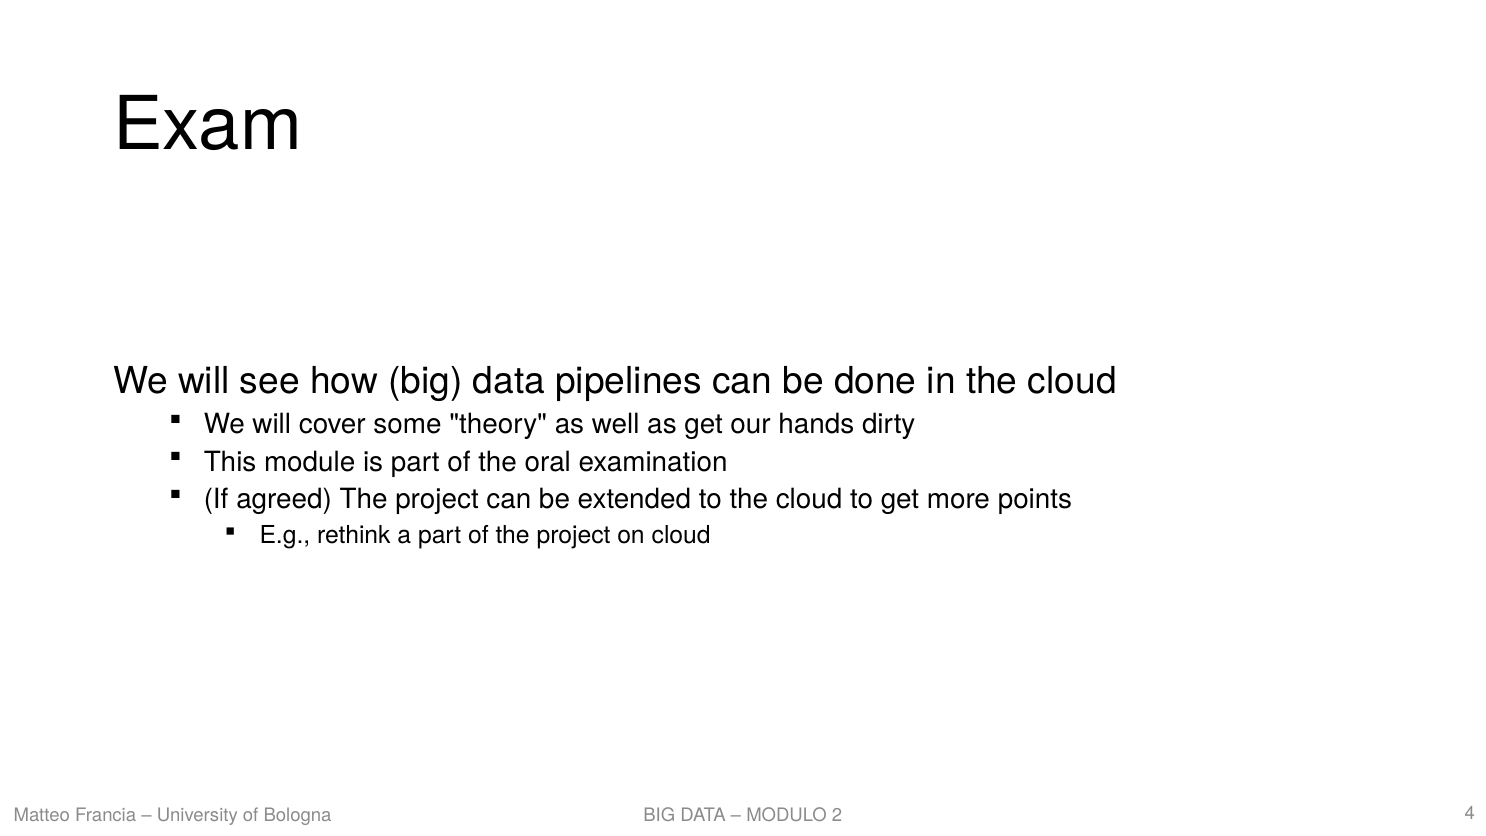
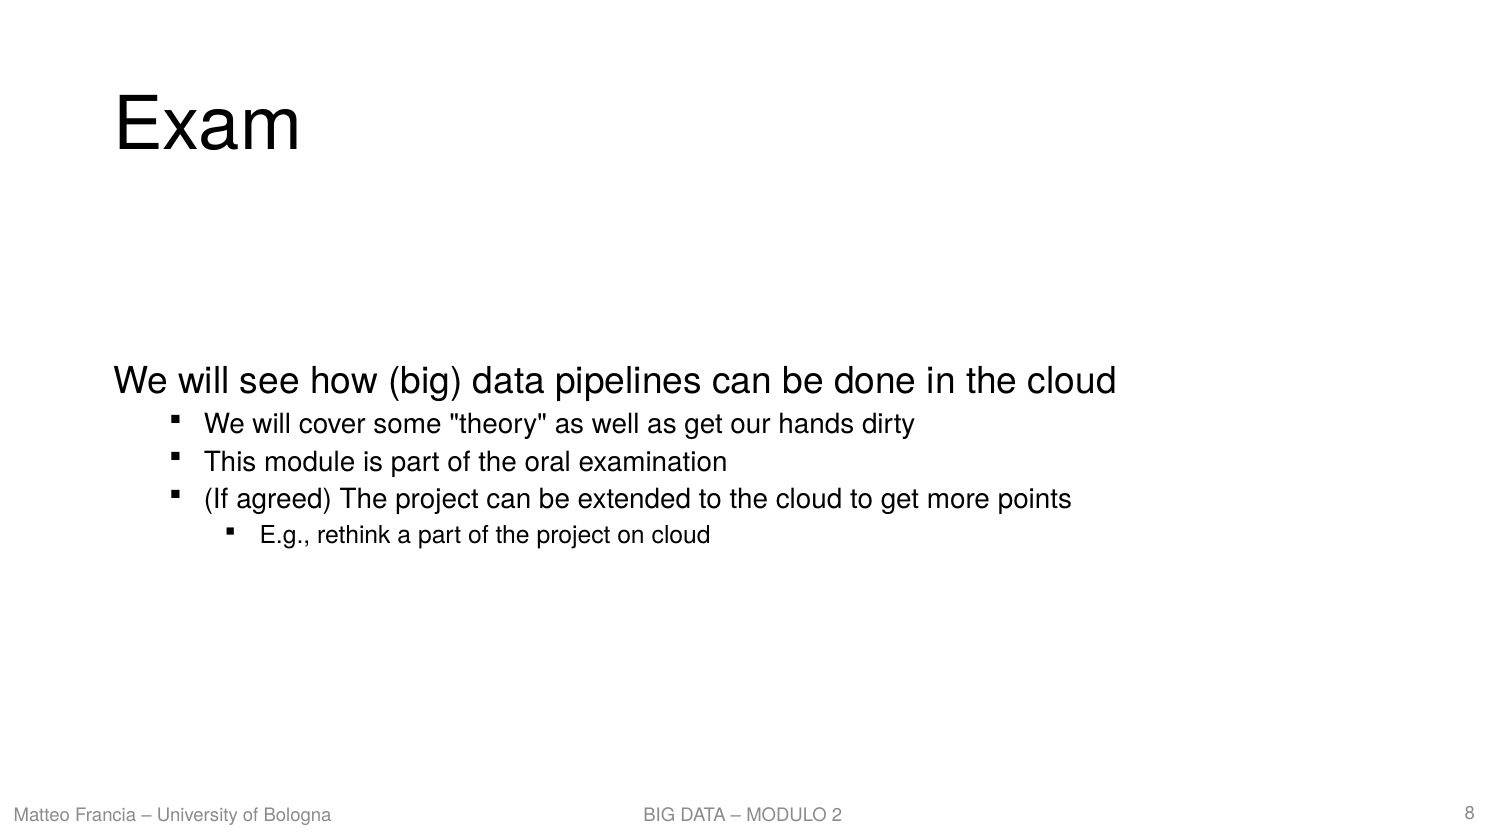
4: 4 -> 8 (1470, 813)
